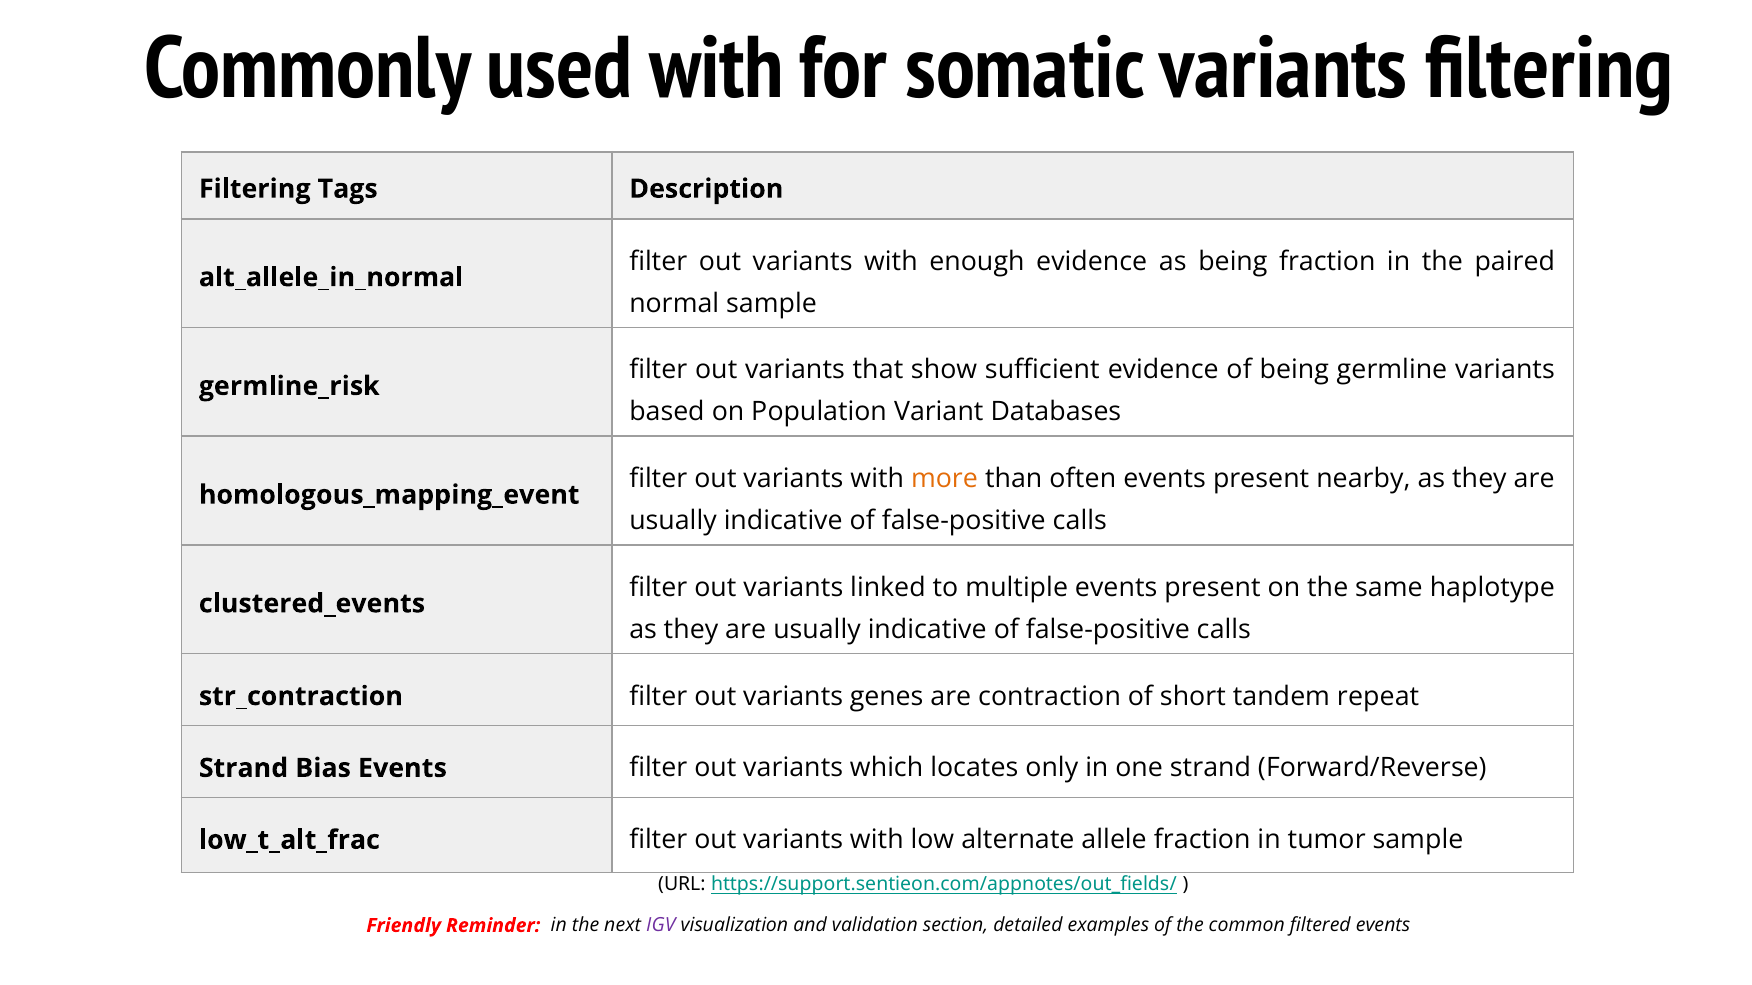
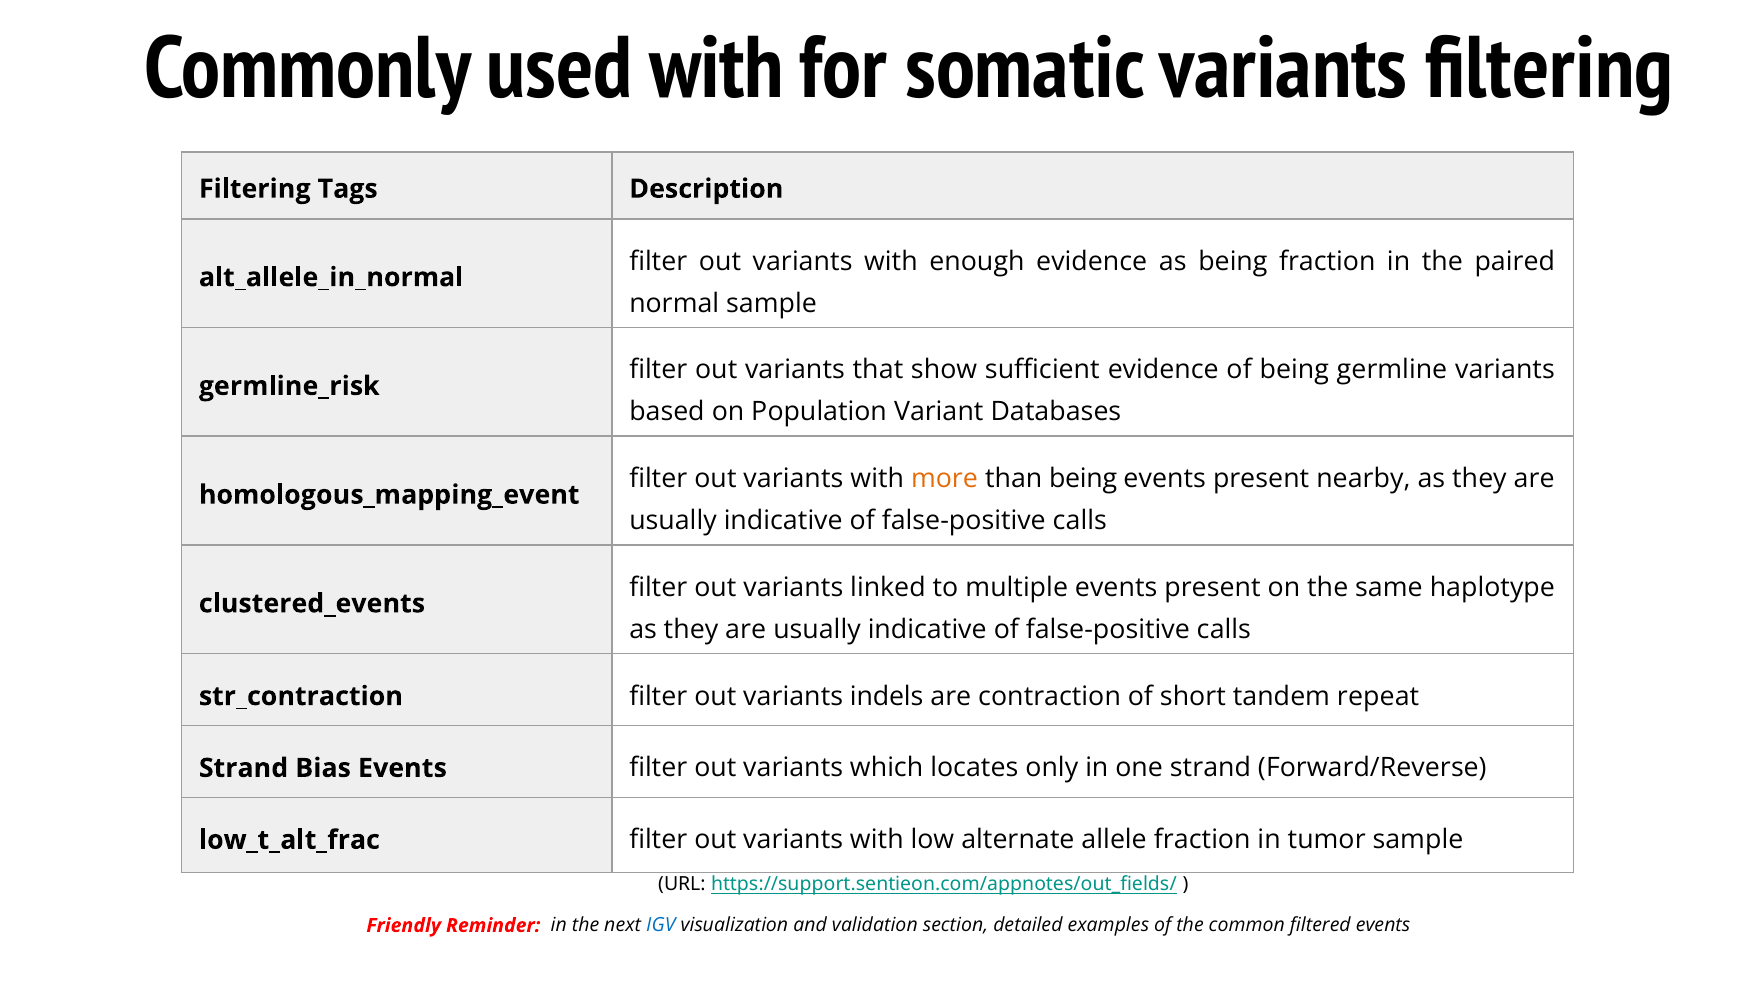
than often: often -> being (1083, 479)
genes: genes -> indels (887, 697)
IGV colour: purple -> blue (661, 926)
